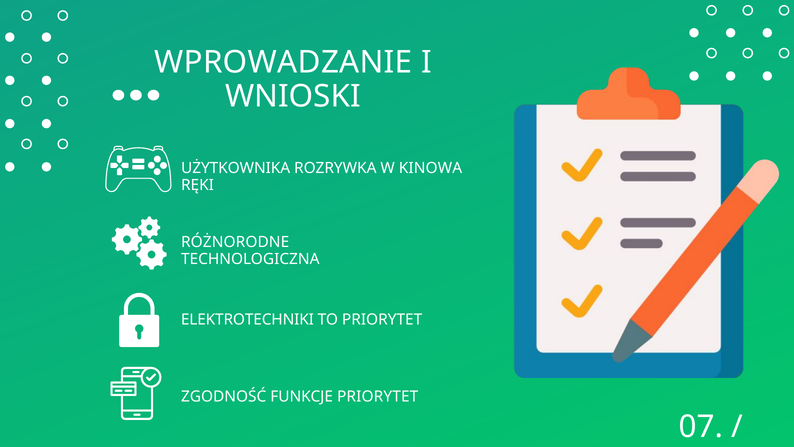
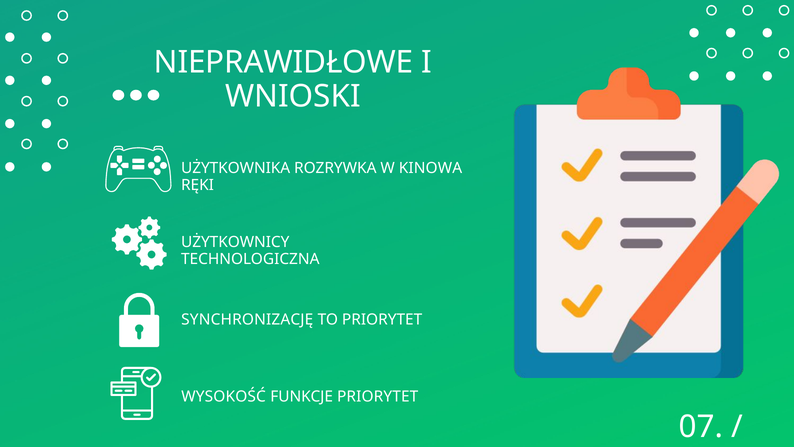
WPROWADZANIE: WPROWADZANIE -> NIEPRAWIDŁOWE (284, 62)
RÓŻNORODNE: RÓŻNORODNE -> UŻYTKOWNICY (235, 242)
ELEKTROTECHNIKI: ELEKTROTECHNIKI -> SYNCHRONIZACJĘ (247, 319)
ZGODNOŚĆ: ZGODNOŚĆ -> WYSOKOŚĆ (224, 396)
